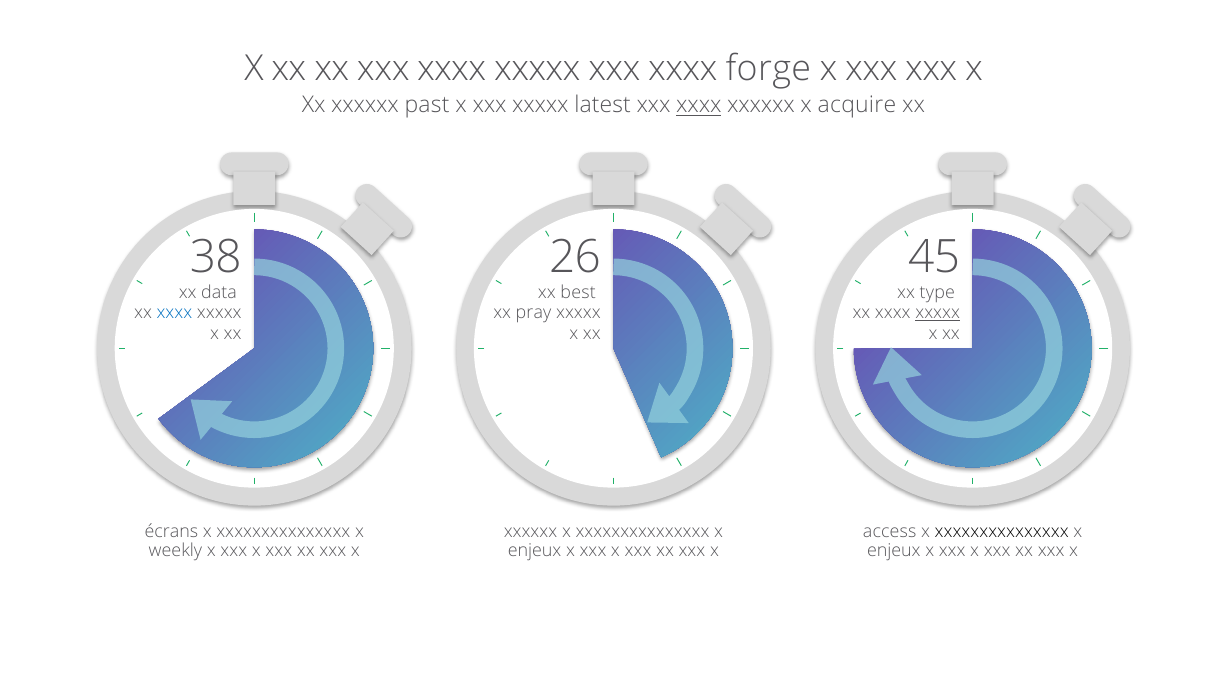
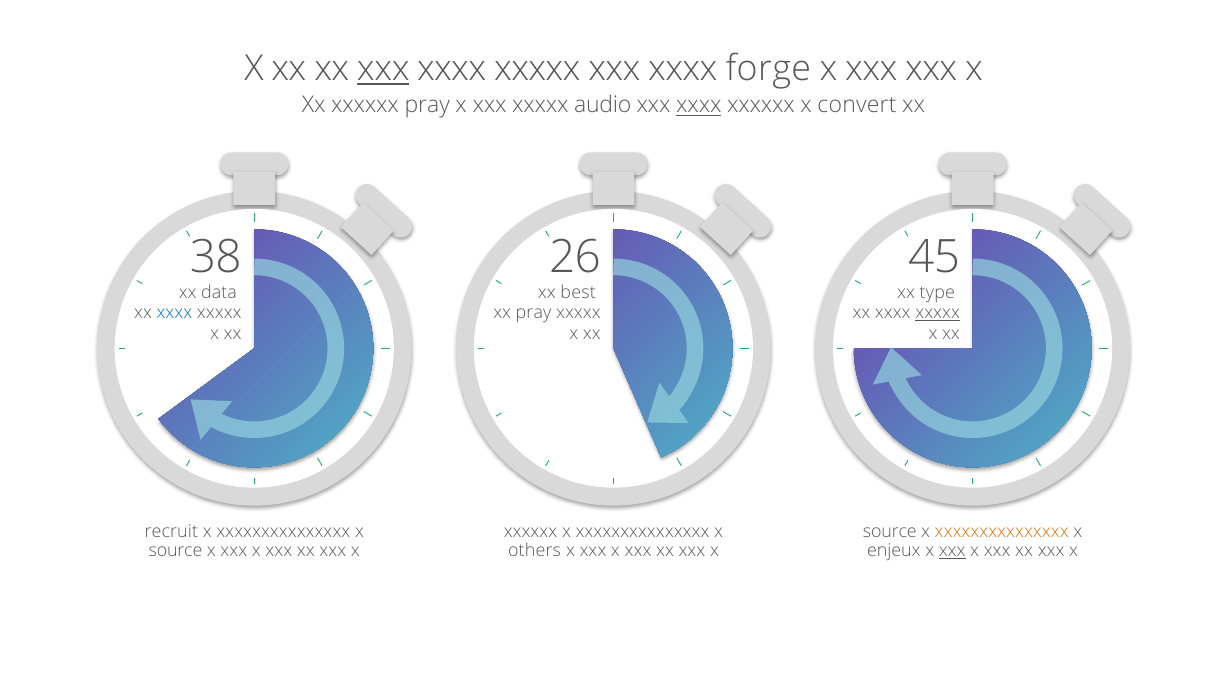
xxx underline: none -> present (383, 69)
xxxxxx past: past -> pray (427, 105)
latest: latest -> audio (603, 105)
acquire: acquire -> convert (857, 105)
écrans: écrans -> recruit (171, 532)
access: access -> source (890, 532)
xxxxxxxxxxxxxxx colour: black -> orange (1002, 532)
weekly: weekly -> source (176, 551)
enjeux: enjeux -> others (535, 551)
xxx underline: none -> present (952, 551)
